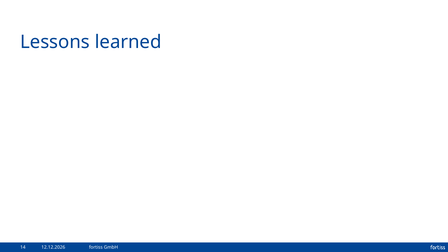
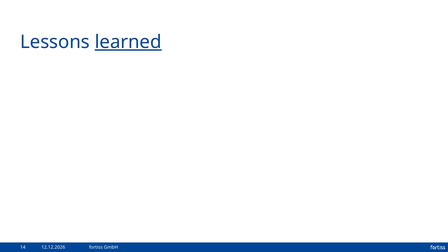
learned underline: none -> present (128, 42)
